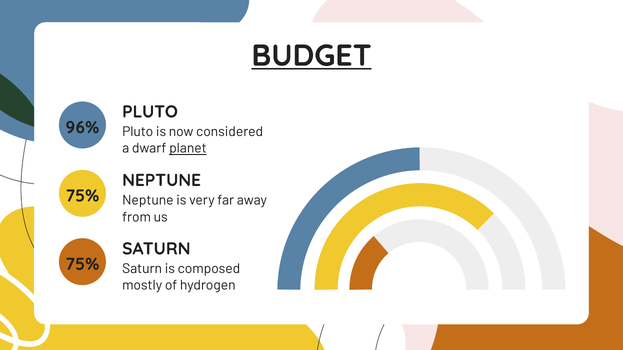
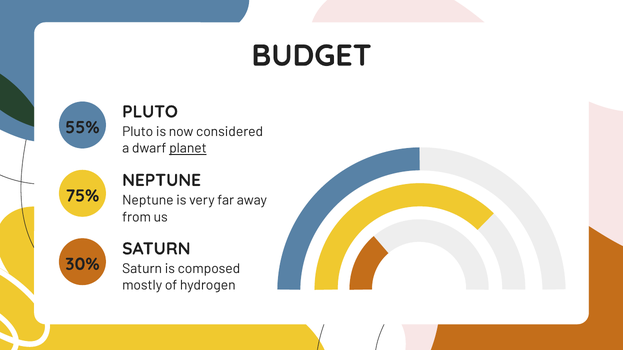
BUDGET underline: present -> none (312, 56)
96%: 96% -> 55% (82, 128)
75%: 75% -> 30% (82, 264)
